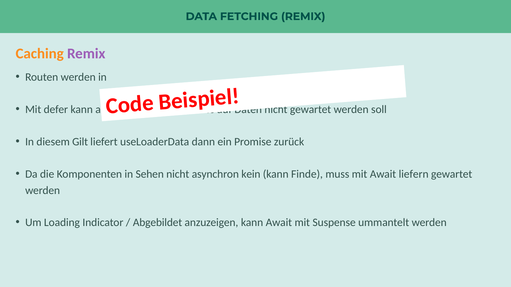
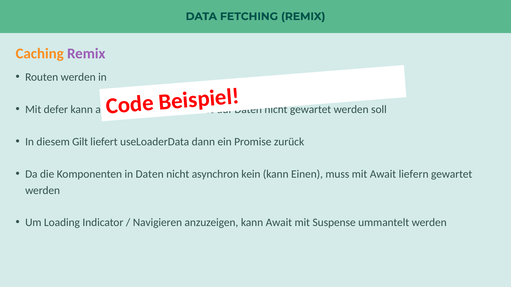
in Sehen: Sehen -> Daten (150, 174)
Finde: Finde -> Einen (307, 174)
Abgebildet: Abgebildet -> Navigieren (157, 223)
